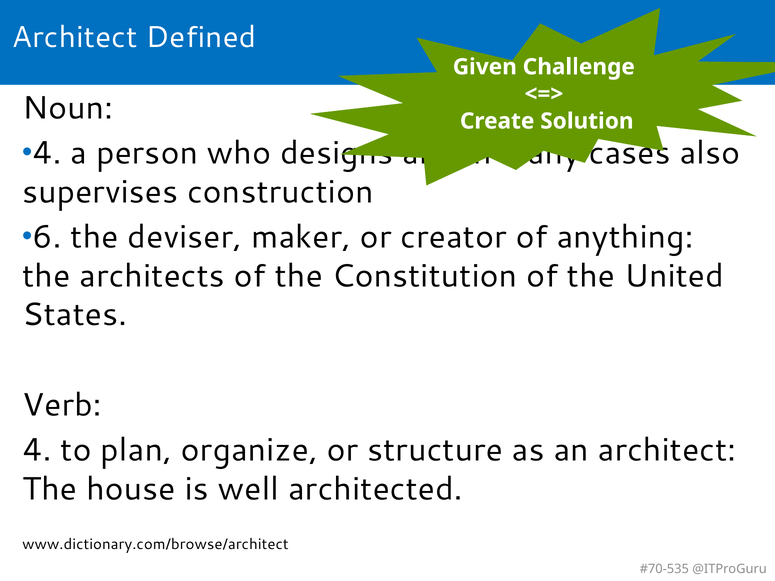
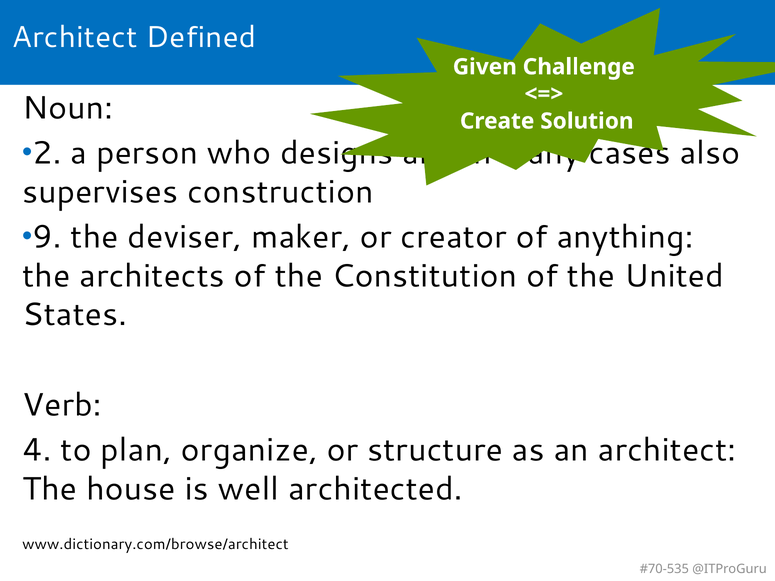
4: 4 -> 2 (47, 153)
6: 6 -> 9 (47, 237)
